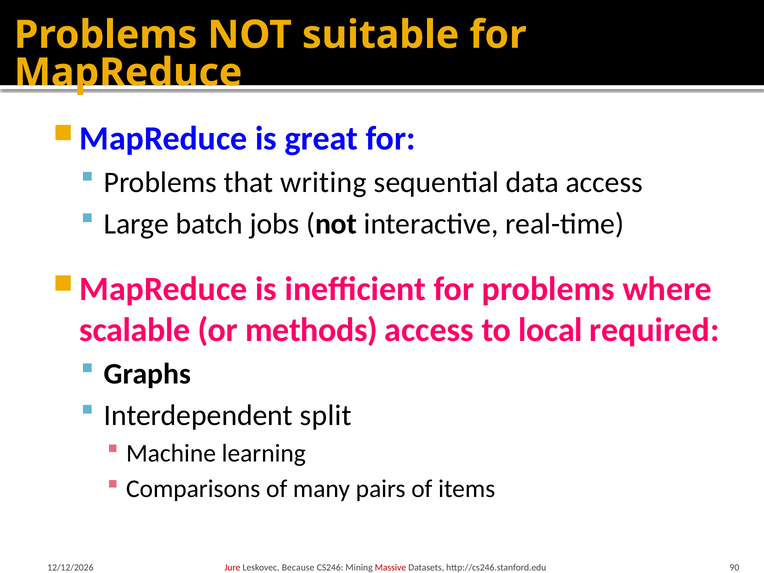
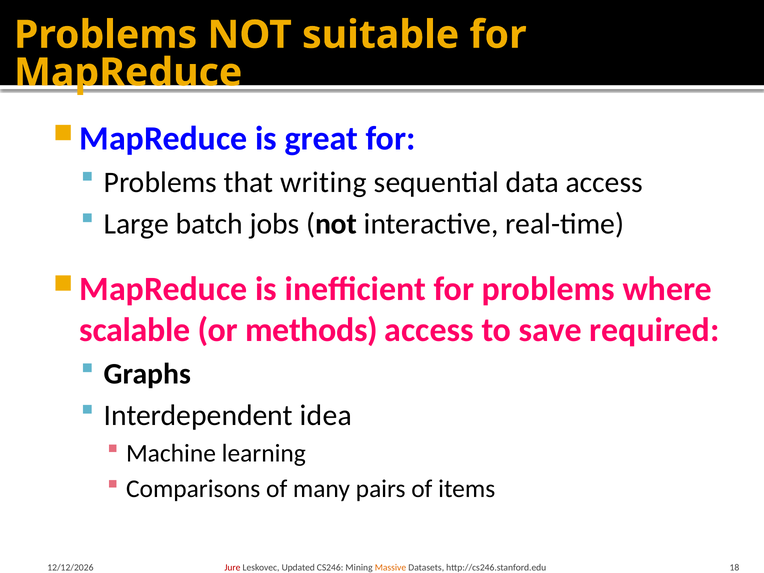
local: local -> save (550, 330)
split: split -> idea (326, 415)
Because: Because -> Updated (298, 568)
Massive colour: red -> orange (390, 568)
90: 90 -> 18 (734, 568)
